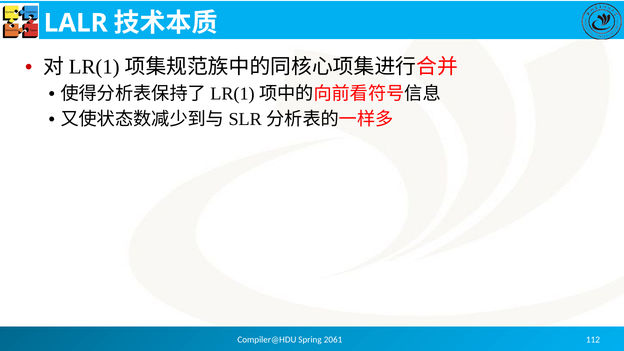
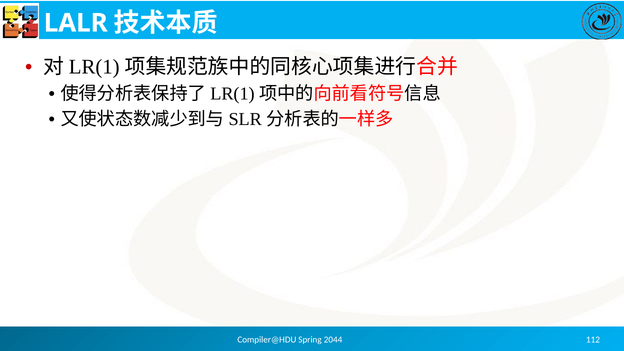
2061: 2061 -> 2044 (333, 340)
